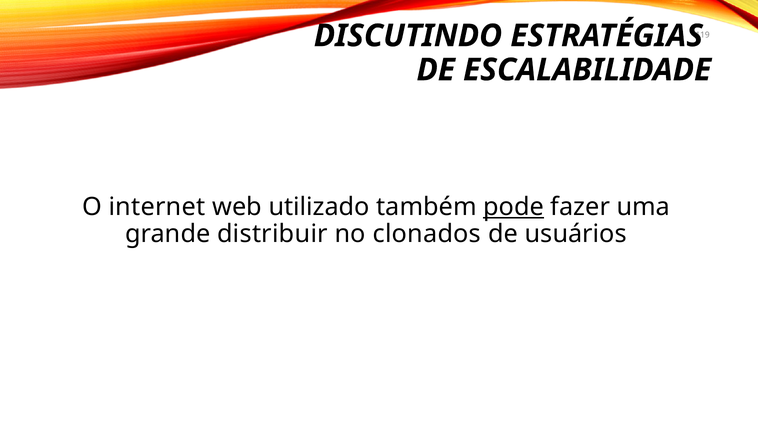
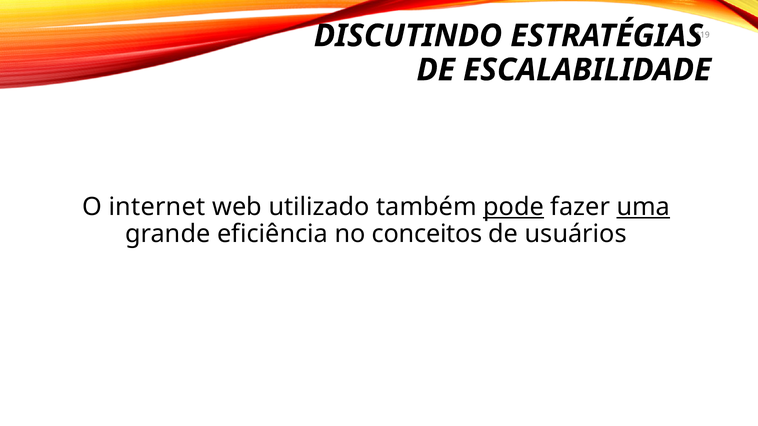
uma underline: none -> present (643, 207)
distribuir: distribuir -> eficiência (273, 234)
clonados: clonados -> conceitos (427, 234)
